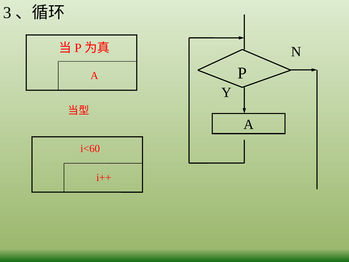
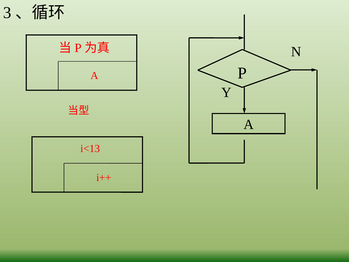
i<60: i<60 -> i<13 (90, 148)
